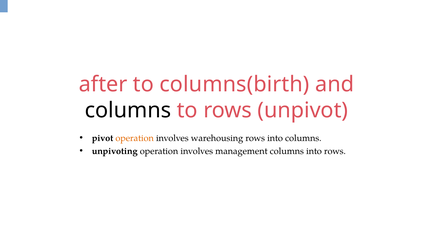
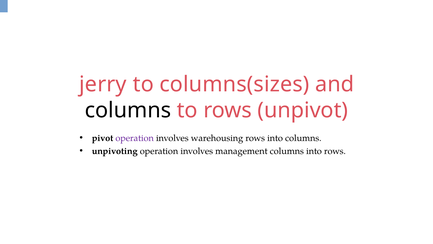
after: after -> jerry (103, 84)
columns(birth: columns(birth -> columns(sizes (234, 84)
operation colour: orange -> purple (135, 138)
